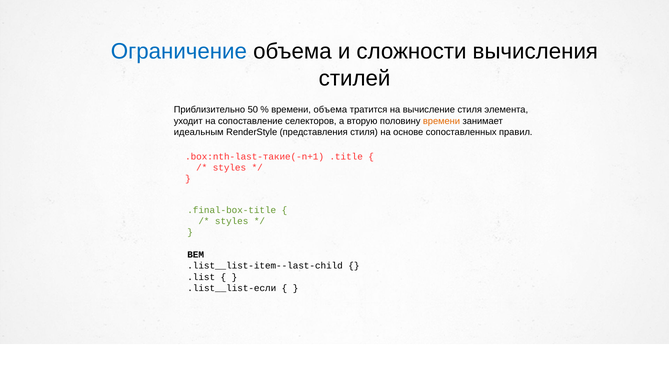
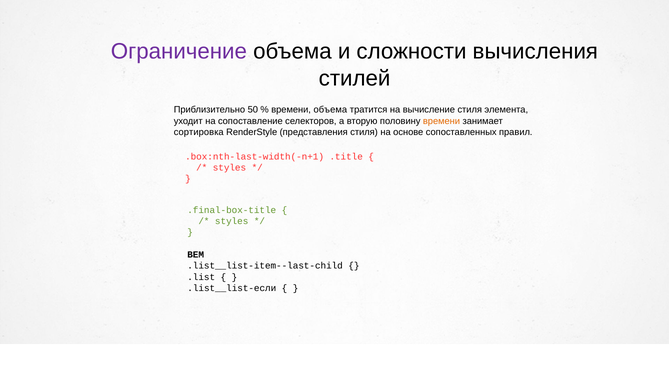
Ограничение colour: blue -> purple (179, 52)
идеальным: идеальным -> сортировка (199, 132)
.box:nth-last-такие(-n+1: .box:nth-last-такие(-n+1 -> .box:nth-last-width(-n+1 (255, 157)
